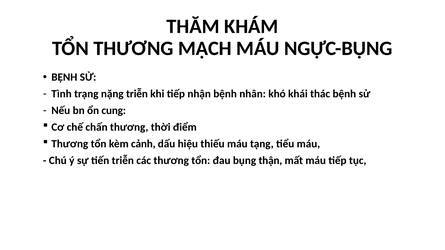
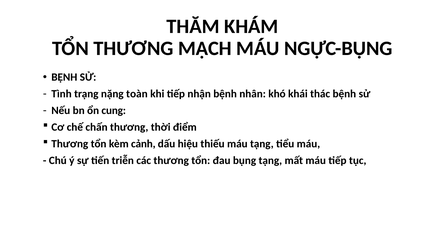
nặng triễn: triễn -> toàn (137, 94)
bụng thận: thận -> tạng (270, 161)
